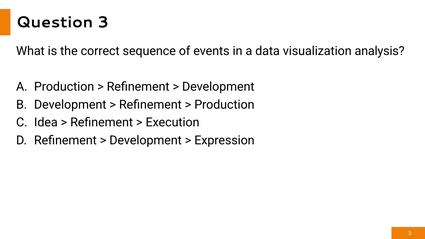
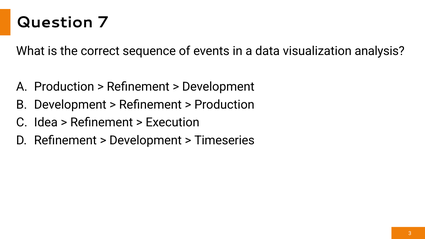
Question 3: 3 -> 7 (103, 22)
Expression: Expression -> Timeseries (224, 140)
